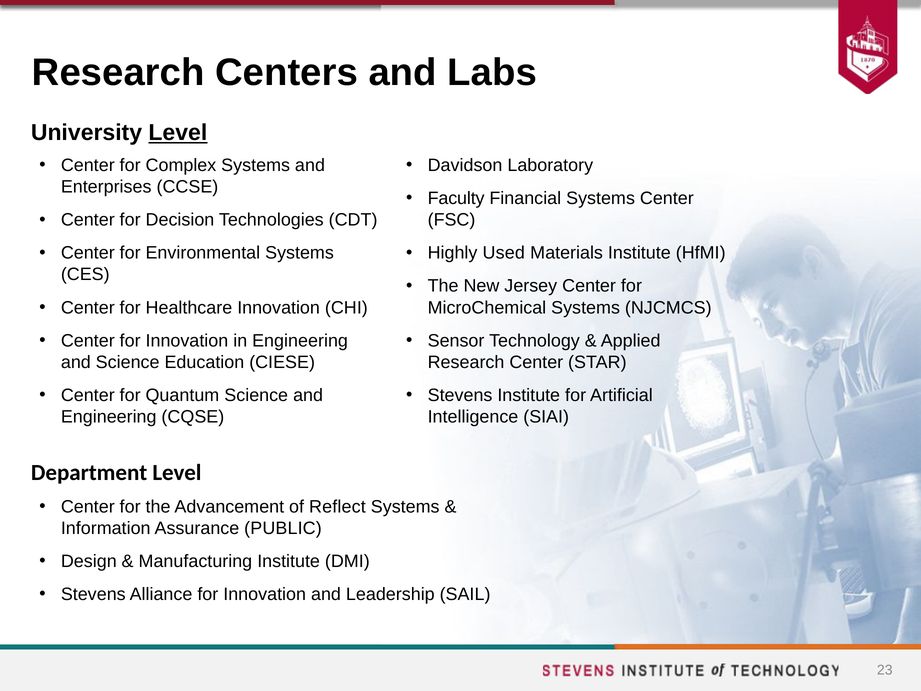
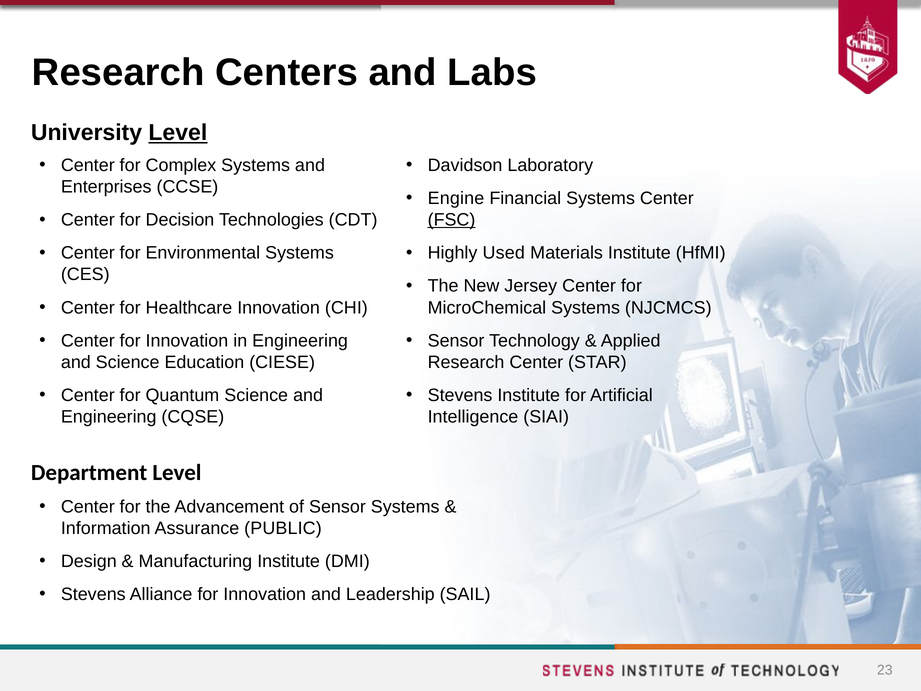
Faculty: Faculty -> Engine (456, 198)
FSC underline: none -> present (452, 220)
of Reflect: Reflect -> Sensor (337, 507)
